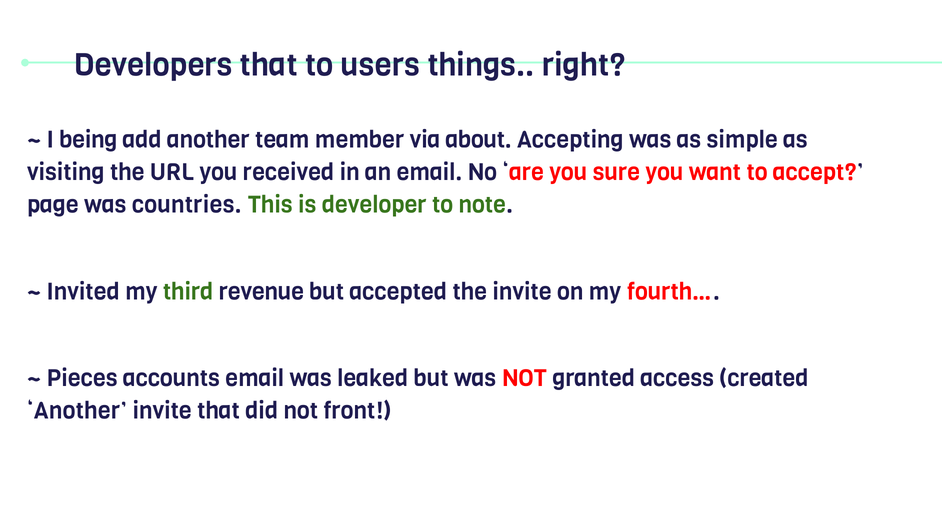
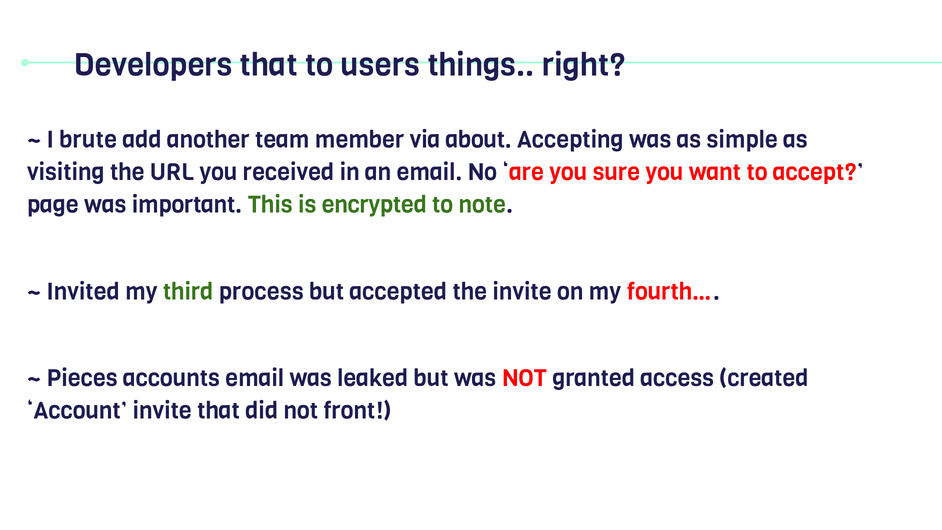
being: being -> brute (88, 140)
countries: countries -> important (187, 205)
developer: developer -> encrypted (374, 205)
revenue: revenue -> process (261, 292)
Another: Another -> Account (77, 411)
